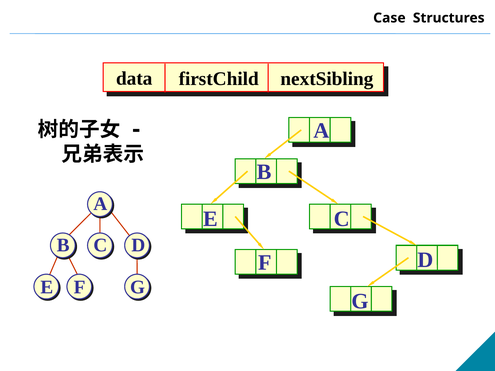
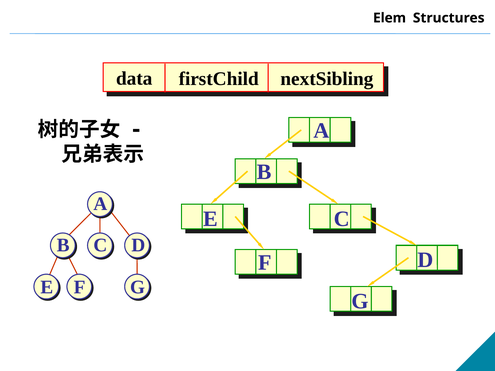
Case: Case -> Elem (390, 18)
